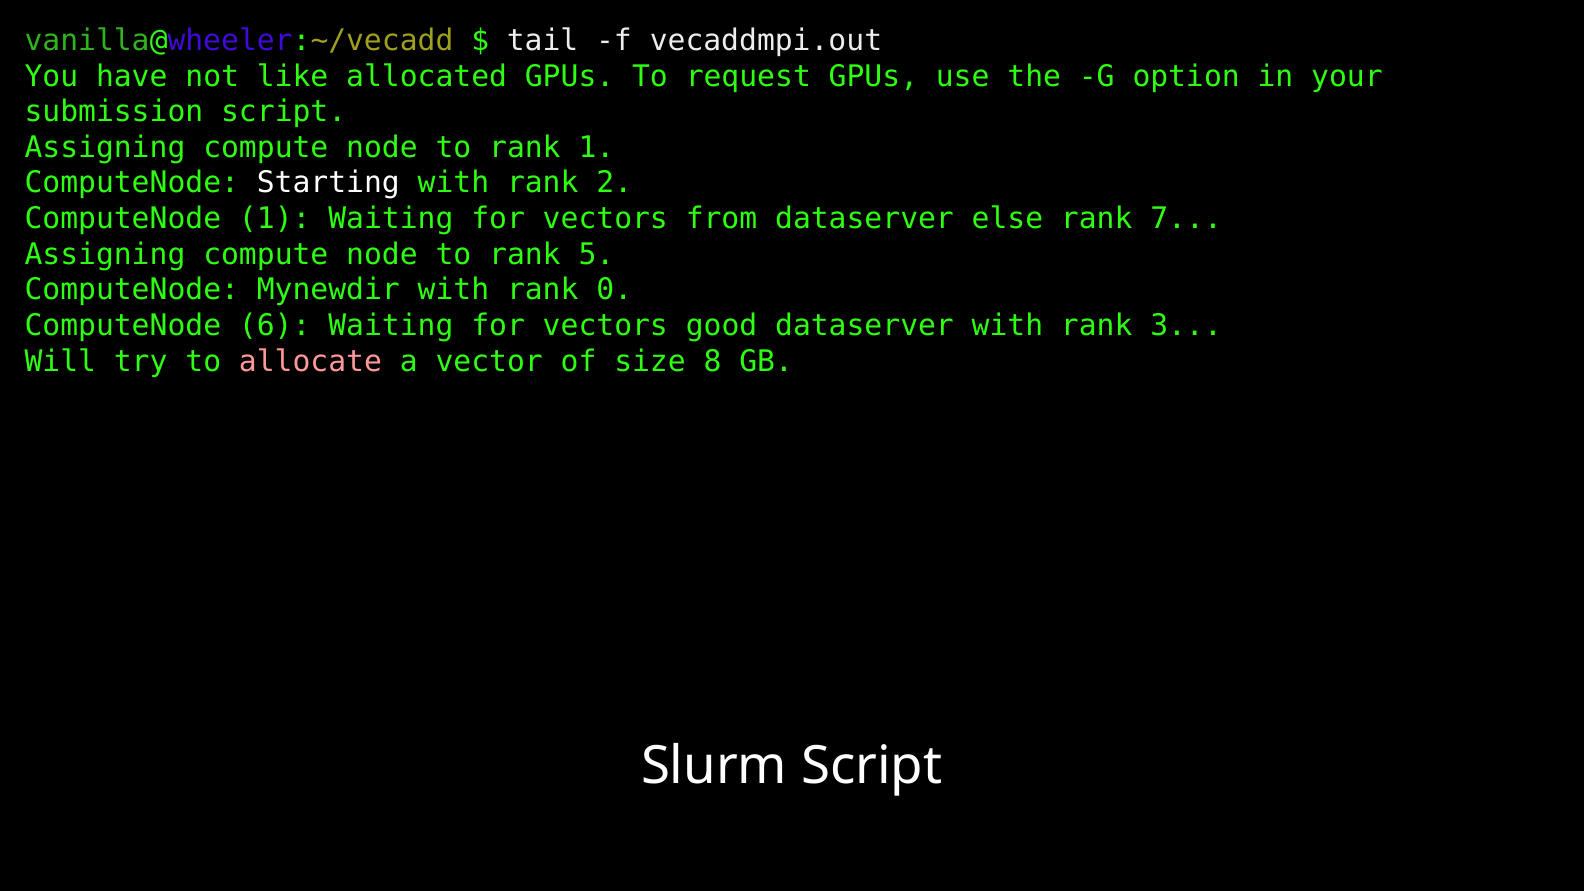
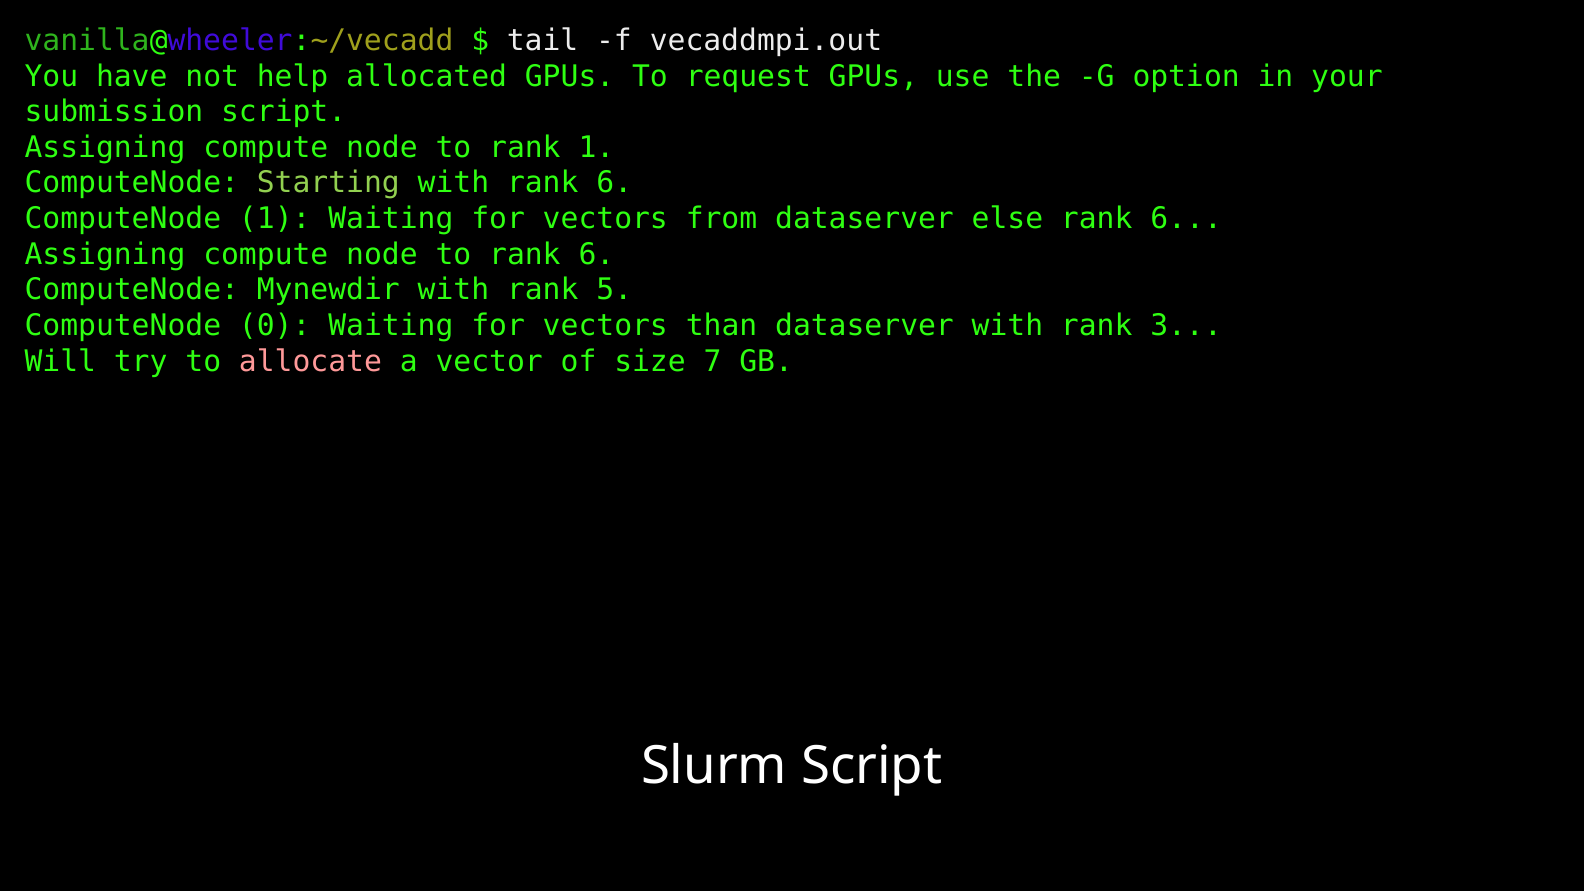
like: like -> help (293, 76)
Starting colour: white -> light green (328, 183)
with rank 2: 2 -> 6 (614, 183)
7: 7 -> 6 (1186, 219)
to rank 5: 5 -> 6 (596, 254)
0: 0 -> 5 (614, 290)
6: 6 -> 0 (275, 326)
good: good -> than (722, 326)
8: 8 -> 7 (713, 361)
